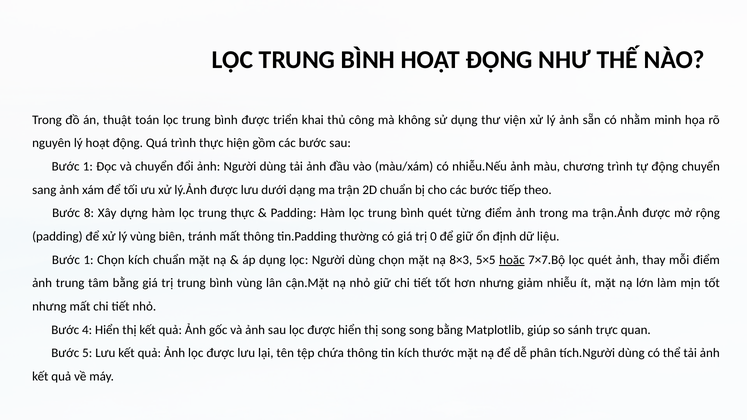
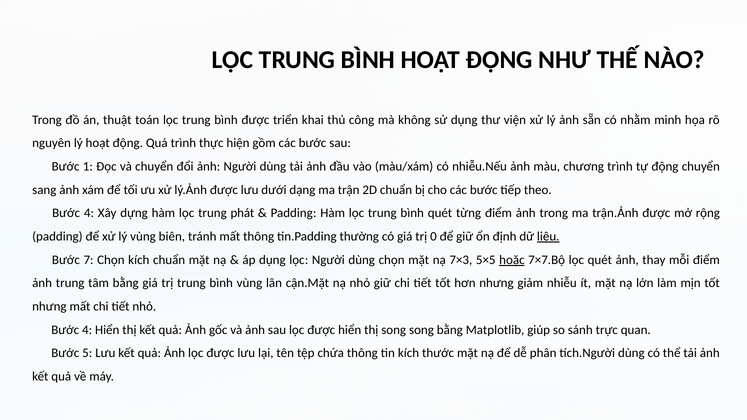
Bước 8: 8 -> 4 (89, 213)
trung thực: thực -> phát (242, 213)
liệu underline: none -> present (548, 237)
1: 1 -> 7 (89, 260)
8×3: 8×3 -> 7×3 (461, 260)
